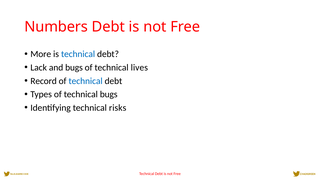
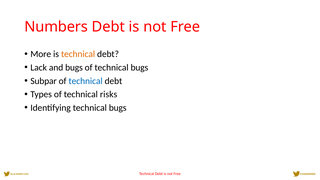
technical colour: blue -> orange (78, 54)
of technical lives: lives -> bugs (139, 68)
Record: Record -> Subpar (44, 81)
technical bugs: bugs -> risks (109, 94)
Identifying technical risks: risks -> bugs (118, 108)
